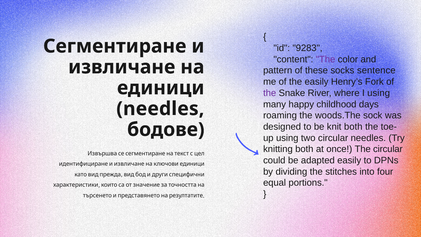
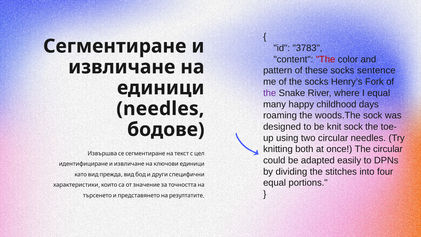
9283: 9283 -> 3783 (308, 48)
The colour: purple -> red (326, 59)
the easily: easily -> socks (317, 82)
I using: using -> equal (379, 93)
knit both: both -> sock (353, 127)
